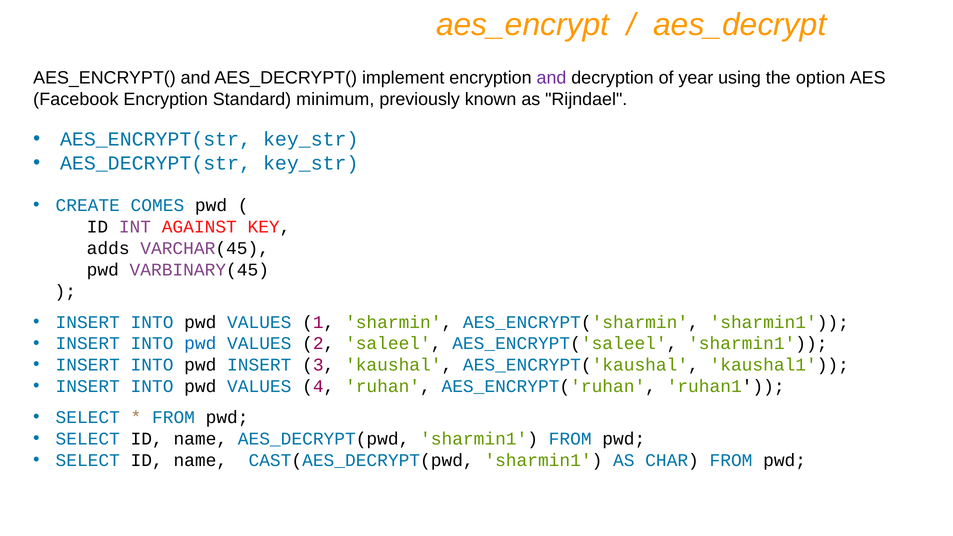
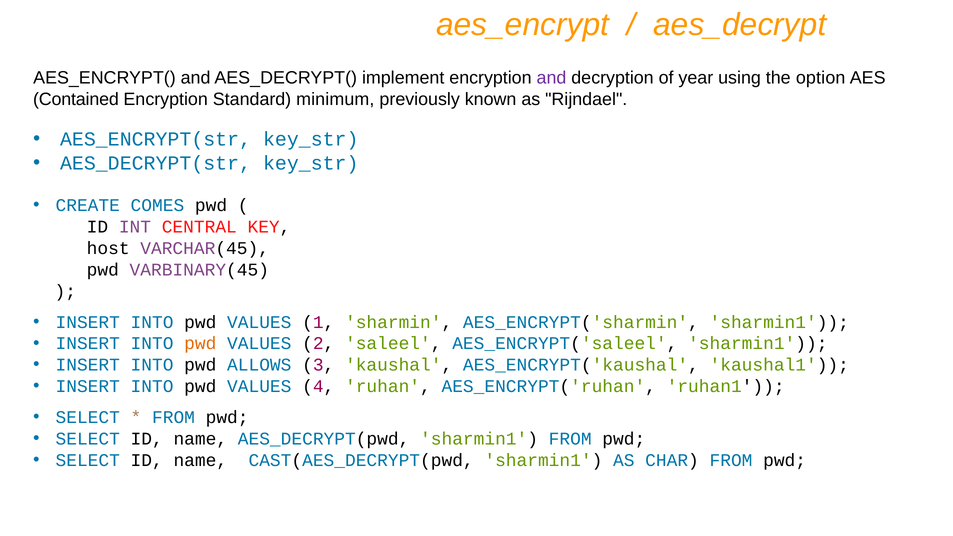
Facebook: Facebook -> Contained (76, 100)
AGAINST: AGAINST -> CENTRAL (199, 227)
adds: adds -> host (108, 248)
pwd colour: blue -> orange (200, 344)
pwd INSERT: INSERT -> ALLOWS (259, 365)
